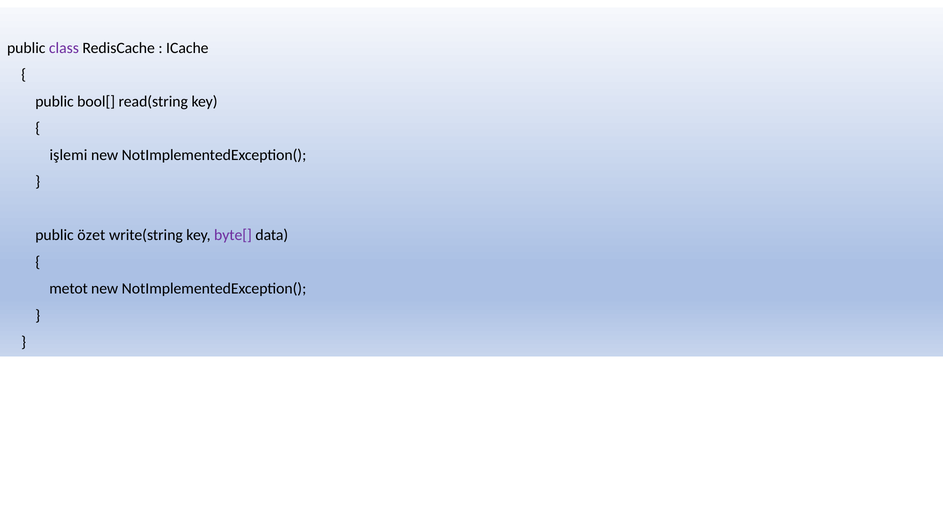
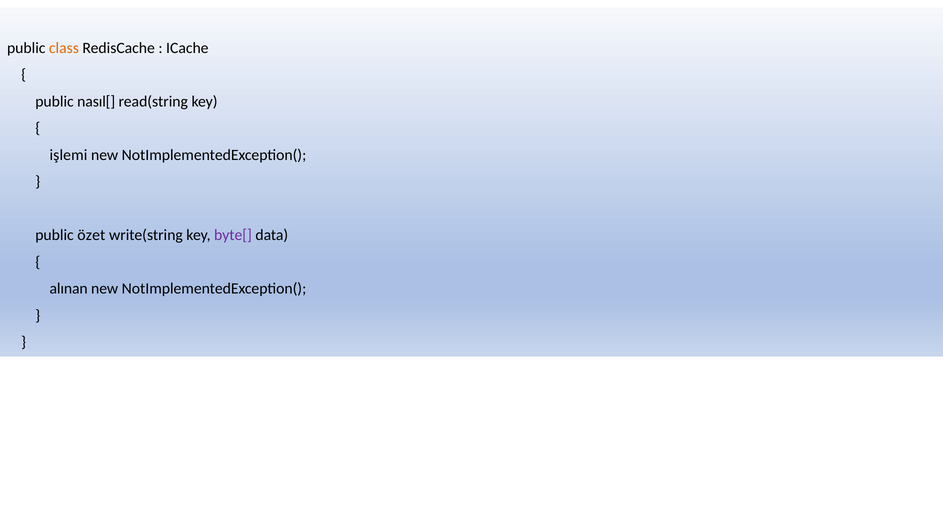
class colour: purple -> orange (64, 48)
bool[: bool[ -> nasıl[ (96, 101)
metot: metot -> alınan (69, 289)
